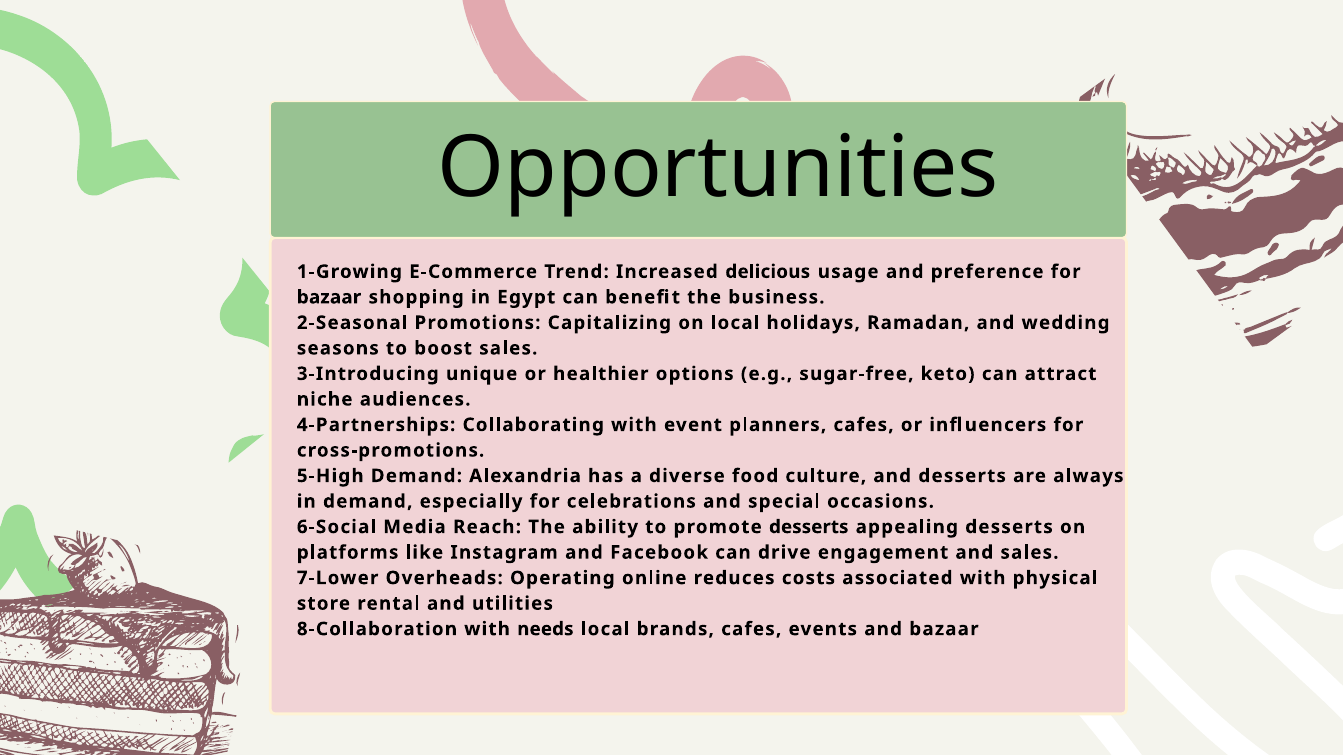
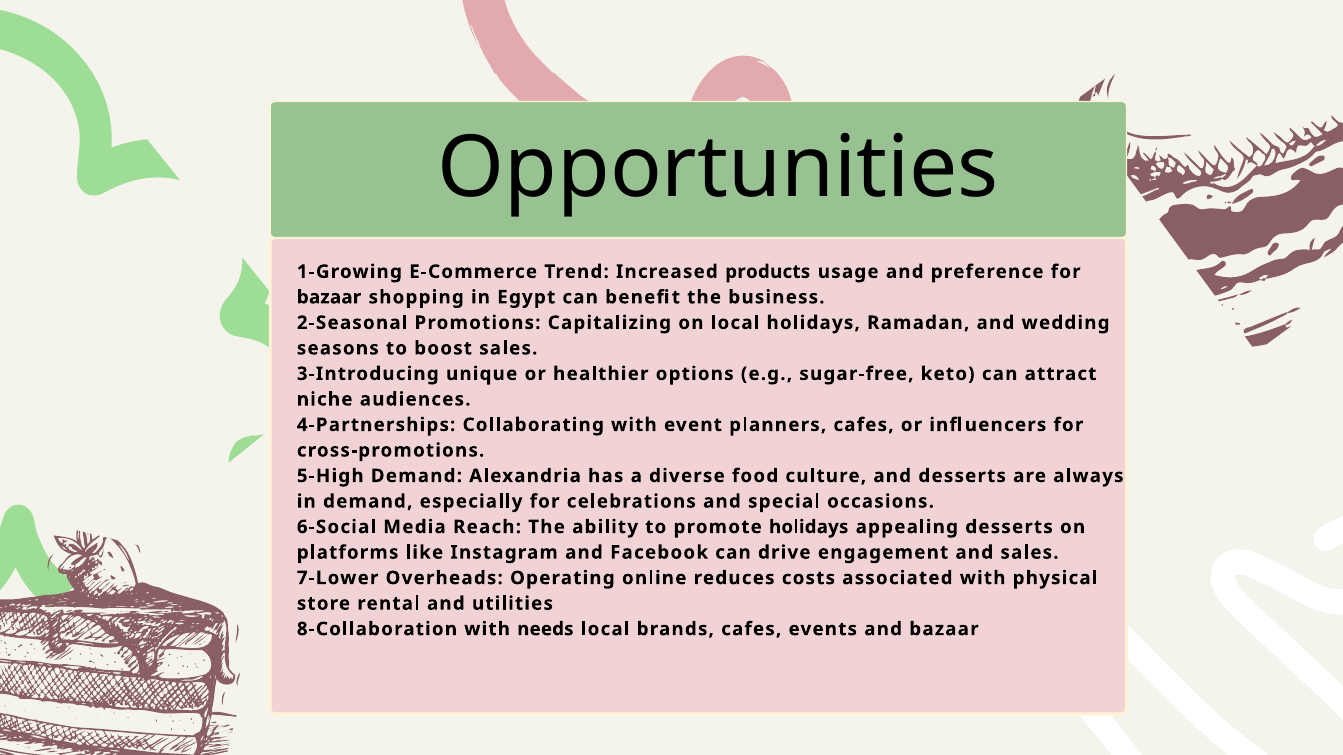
delicious: delicious -> products (768, 272)
promote desserts: desserts -> holidays (809, 527)
